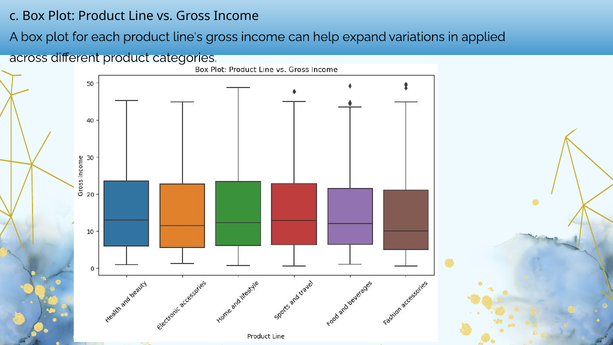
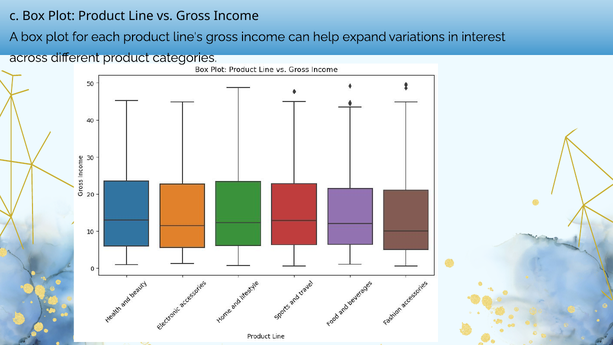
applied: applied -> interest (483, 37)
